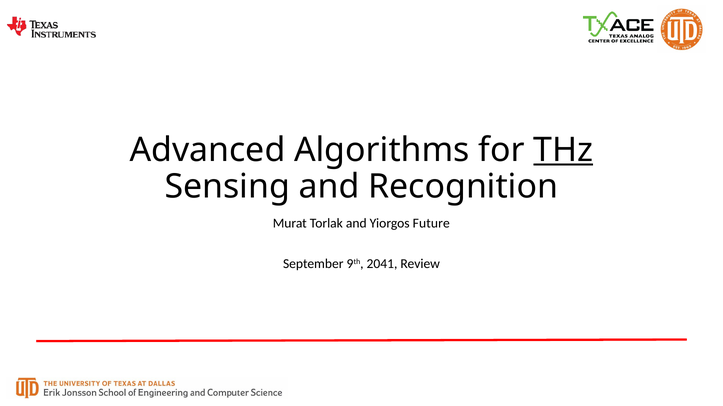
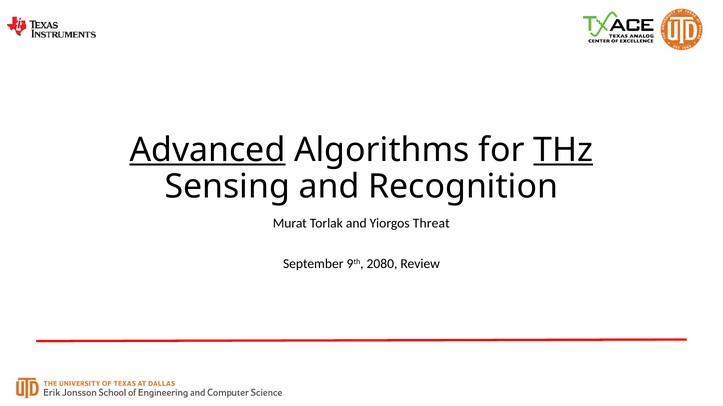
Advanced underline: none -> present (207, 150)
Future: Future -> Threat (431, 224)
2041: 2041 -> 2080 (382, 264)
